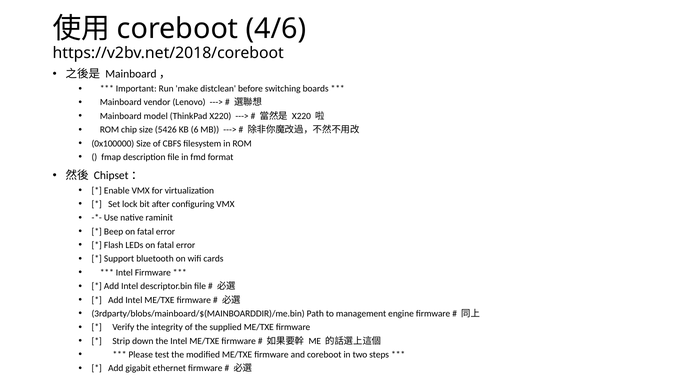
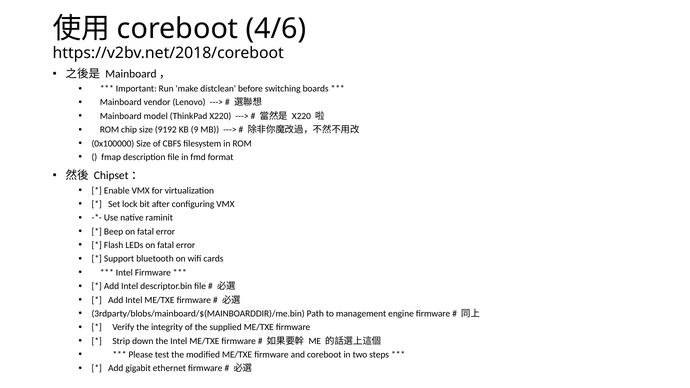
5426: 5426 -> 9192 (166, 130)
6: 6 -> 9 (195, 130)
